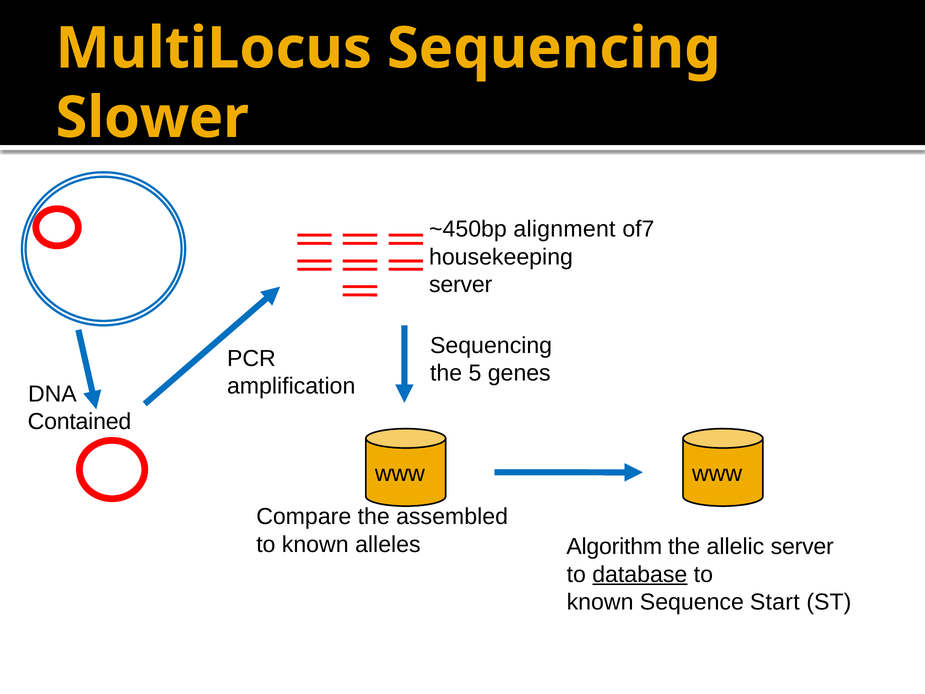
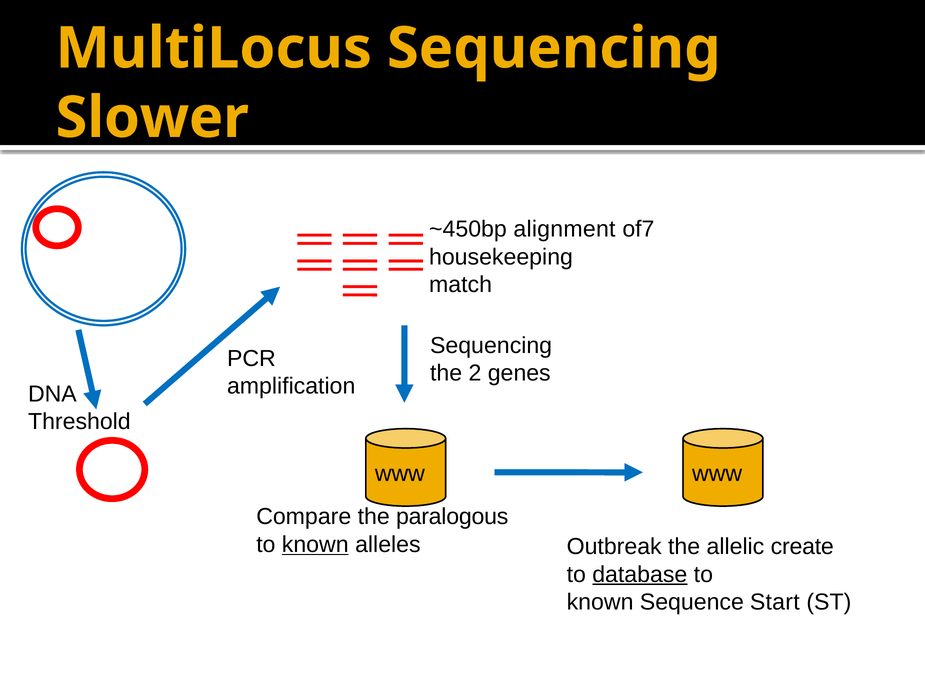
server: server -> match (461, 285)
5: 5 -> 2 (475, 373)
Contained: Contained -> Threshold (79, 422)
assembled: assembled -> paralogous (452, 517)
known underline: none -> present (315, 544)
Algorithm: Algorithm -> Outbreak (614, 546)
allelic server: server -> create (802, 546)
